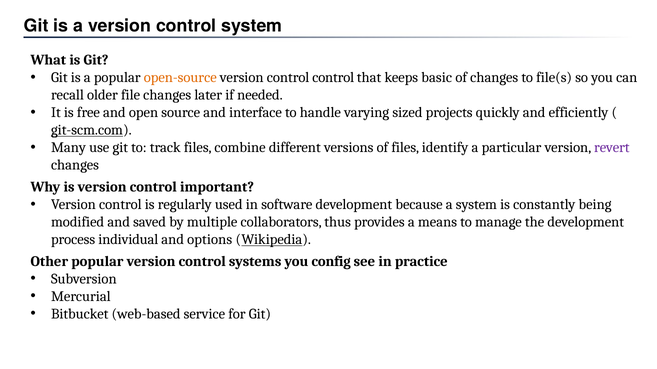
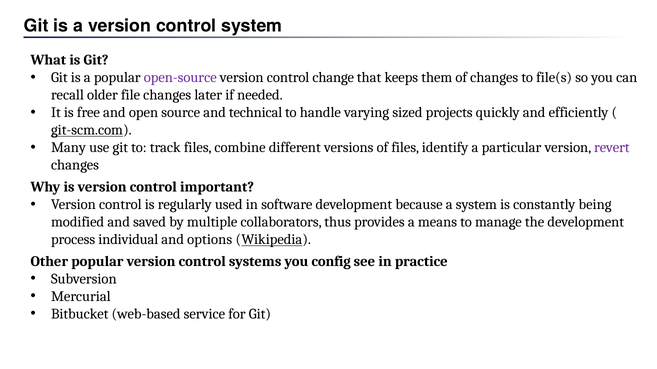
open-source colour: orange -> purple (180, 78)
control control: control -> change (333, 78)
basic: basic -> them (437, 78)
interface: interface -> technical (256, 113)
